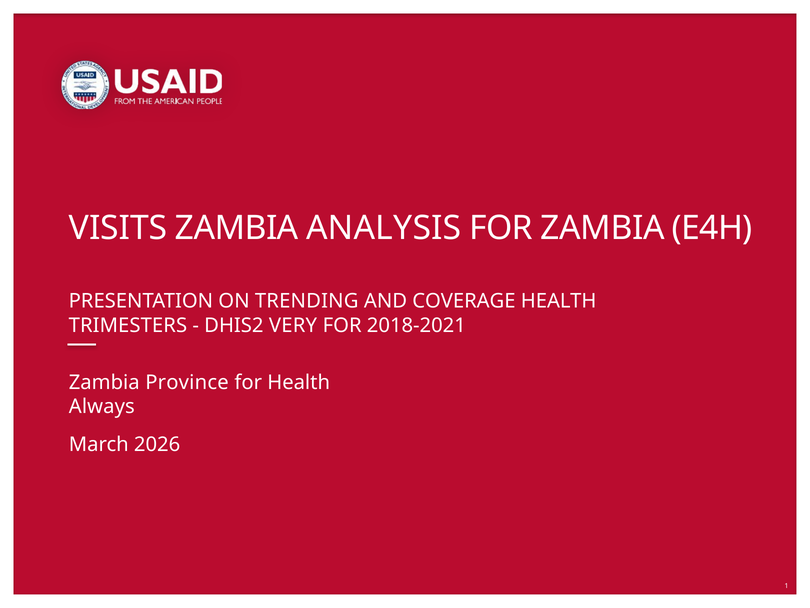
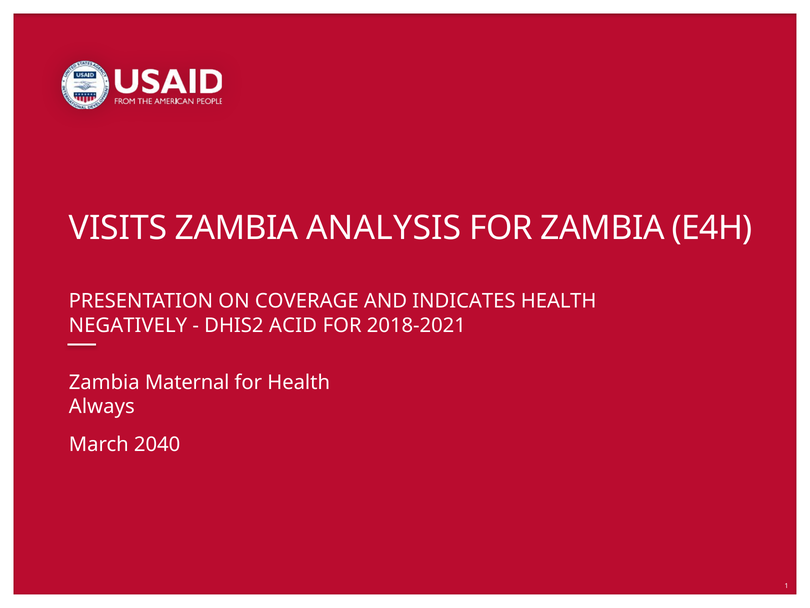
TRENDING: TRENDING -> COVERAGE (307, 301)
COVERAGE: COVERAGE -> INDICATES (464, 301)
TRIMESTERS: TRIMESTERS -> NEGATIVELY (128, 325)
VERY: VERY -> ACID (293, 325)
Province: Province -> Maternal (187, 382)
2026: 2026 -> 2040 (157, 444)
